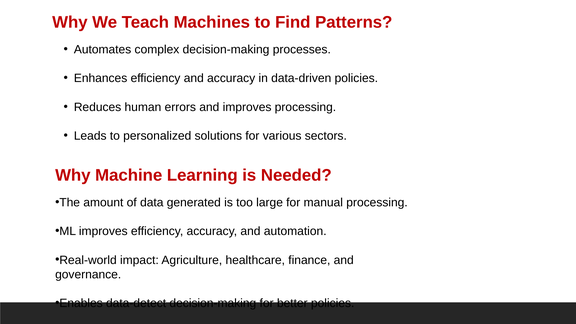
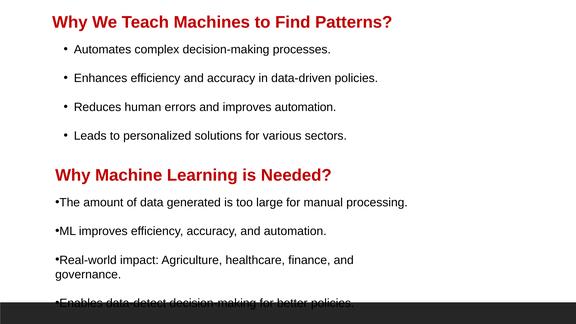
improves processing: processing -> automation (305, 107)
